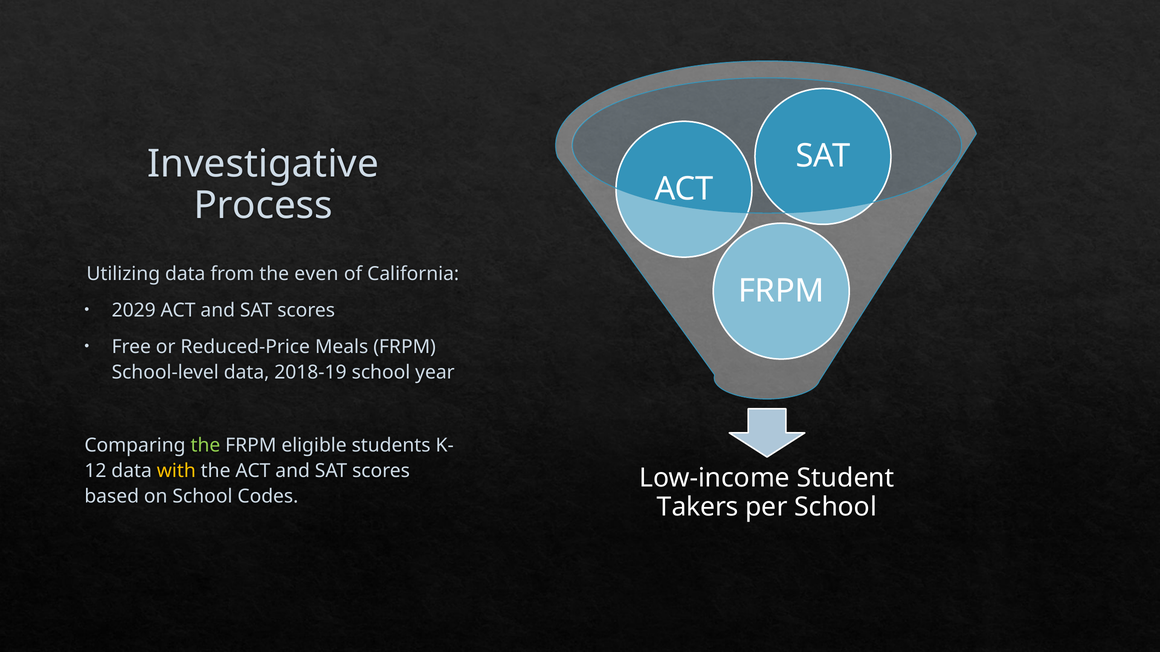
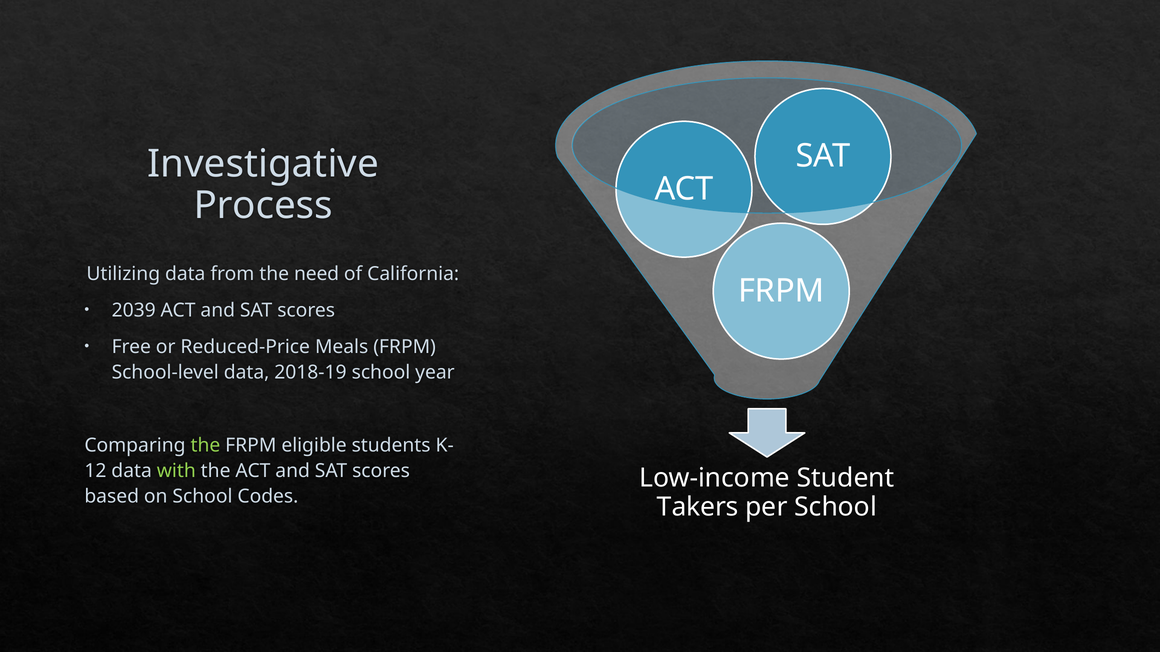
even: even -> need (317, 274)
2029: 2029 -> 2039 (134, 311)
with colour: yellow -> light green (176, 471)
